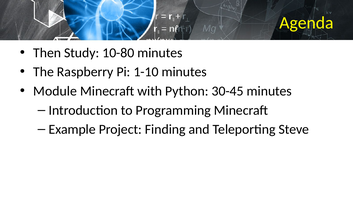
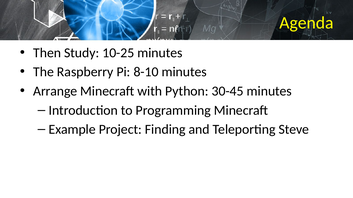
10-80: 10-80 -> 10-25 (118, 53)
1-10: 1-10 -> 8-10 (146, 72)
Module: Module -> Arrange (55, 91)
